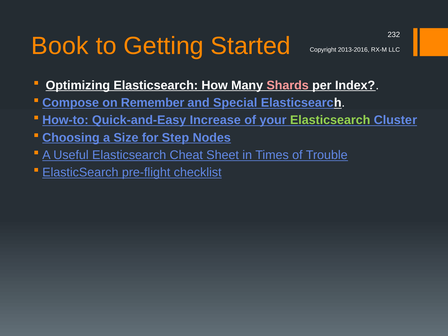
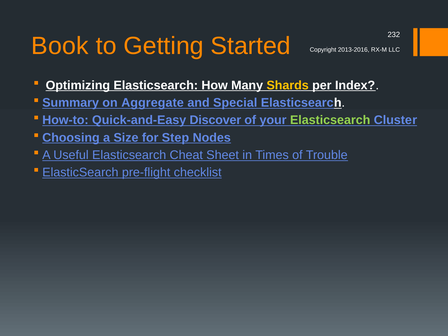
Shards colour: pink -> yellow (288, 85)
Compose: Compose -> Summary (71, 103)
Remember: Remember -> Aggregate (153, 103)
Increase: Increase -> Discover (215, 120)
